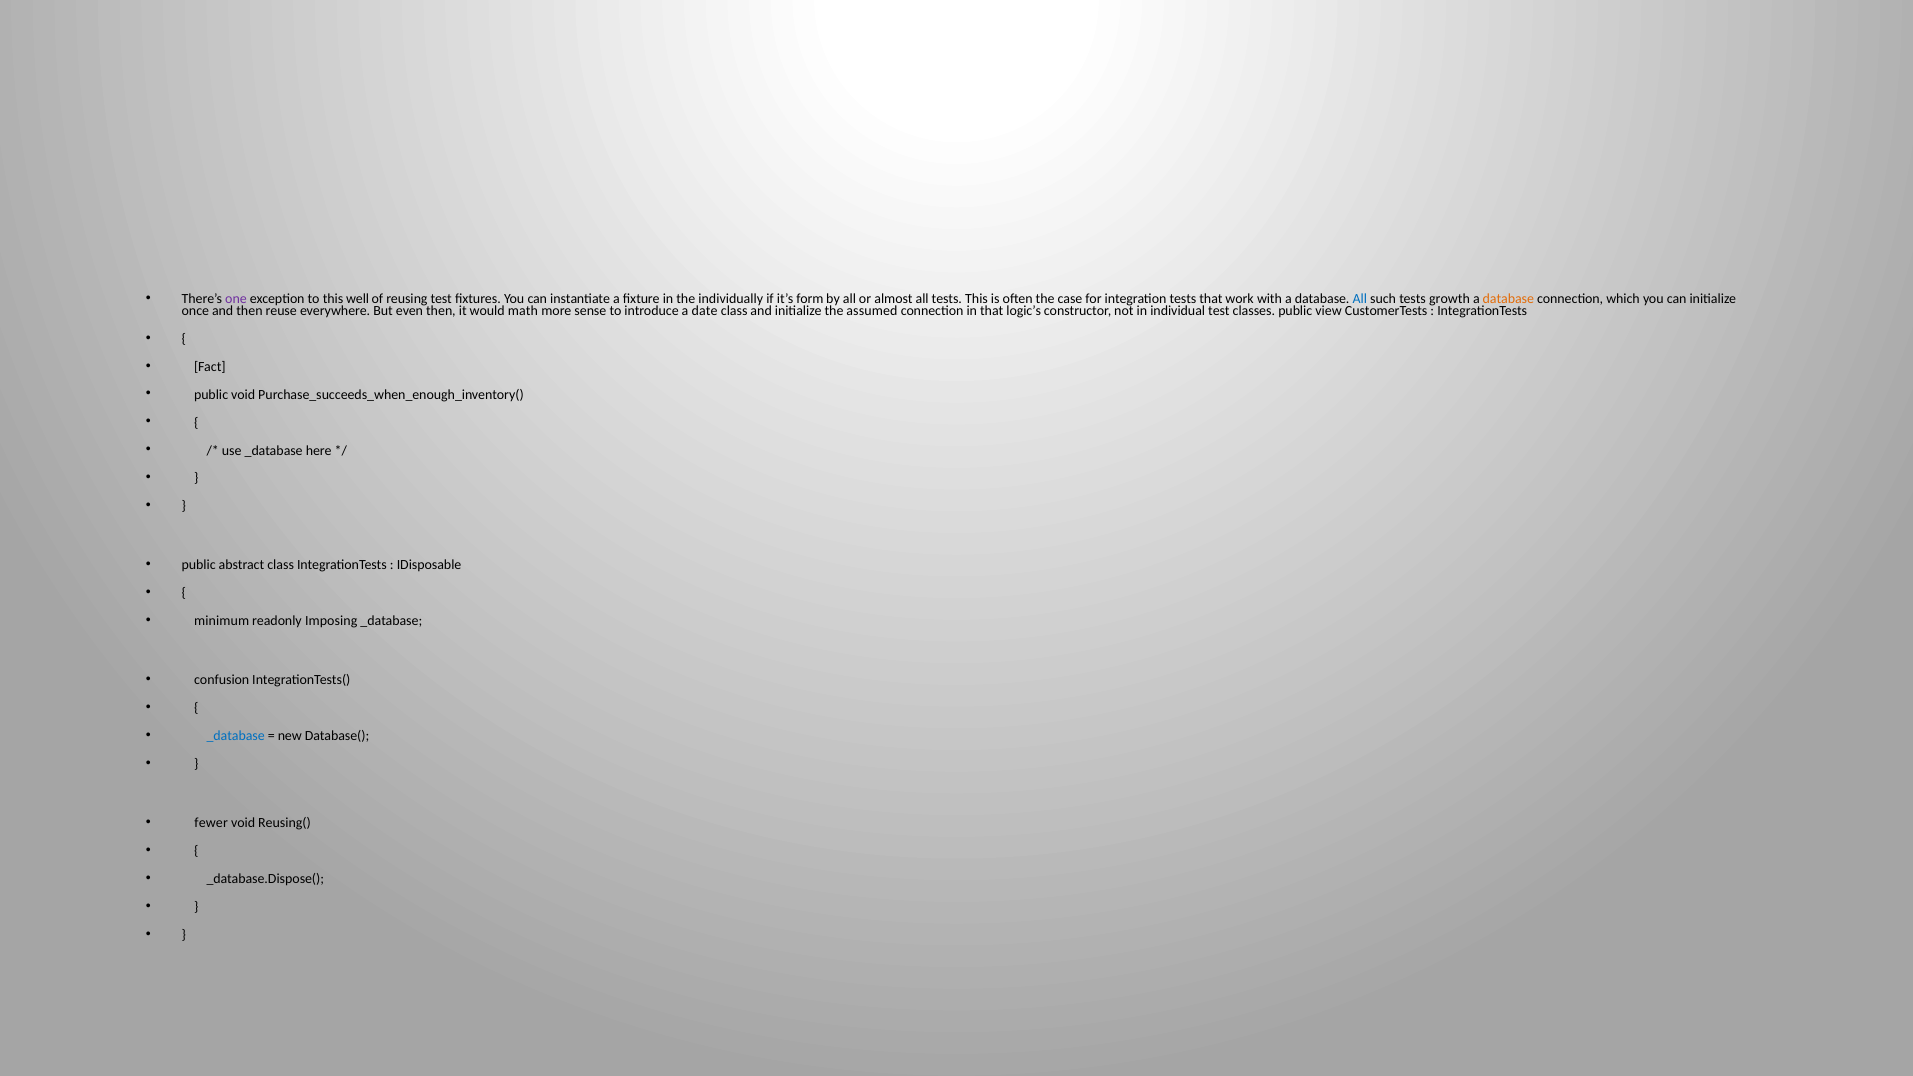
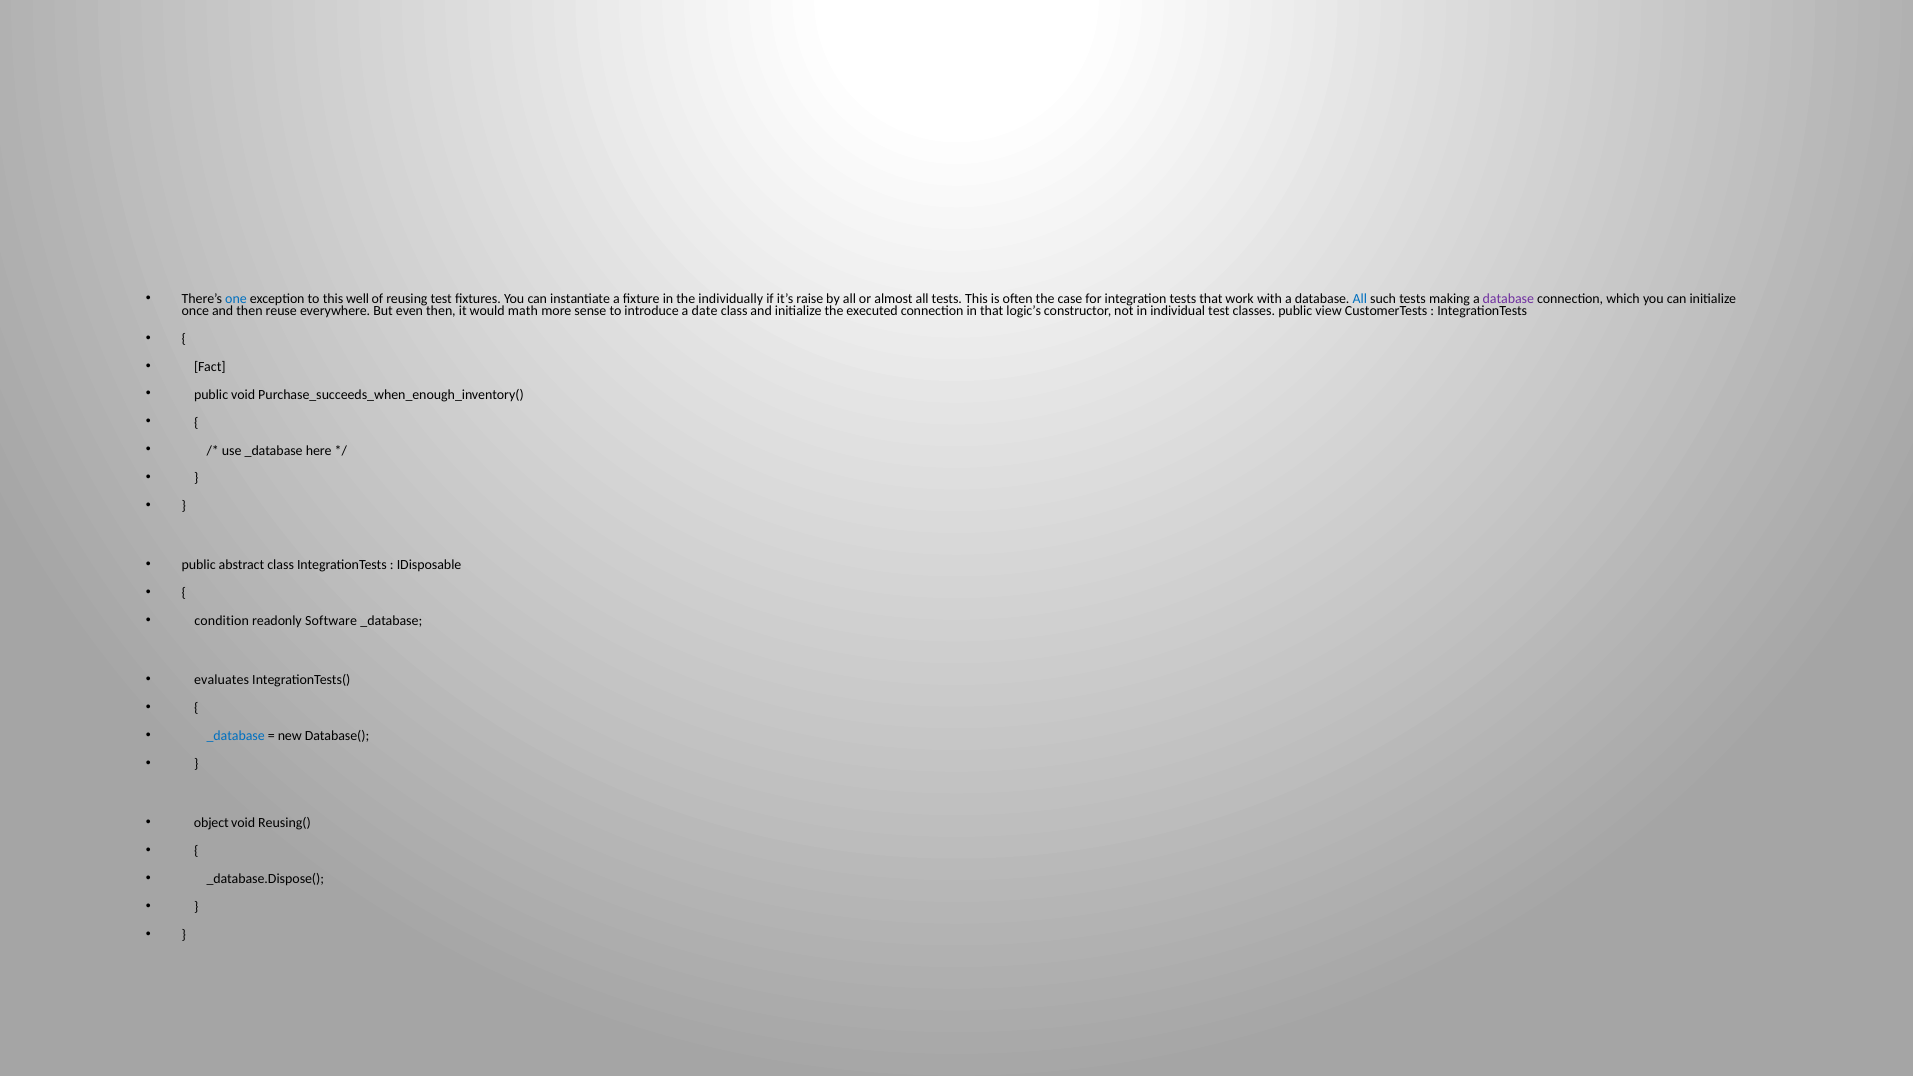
one colour: purple -> blue (236, 299)
form: form -> raise (810, 299)
growth: growth -> making (1450, 299)
database colour: orange -> purple (1508, 299)
assumed: assumed -> executed (872, 311)
minimum: minimum -> condition (222, 621)
Imposing: Imposing -> Software (331, 621)
confusion: confusion -> evaluates (222, 680)
fewer: fewer -> object (211, 823)
